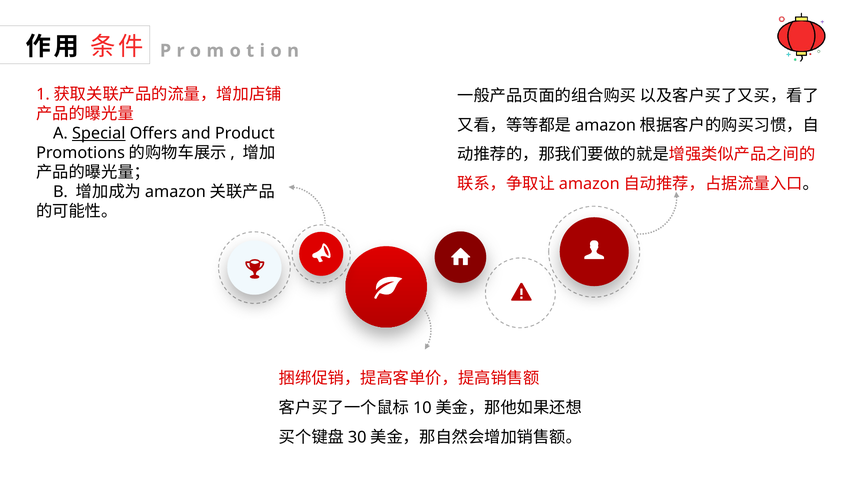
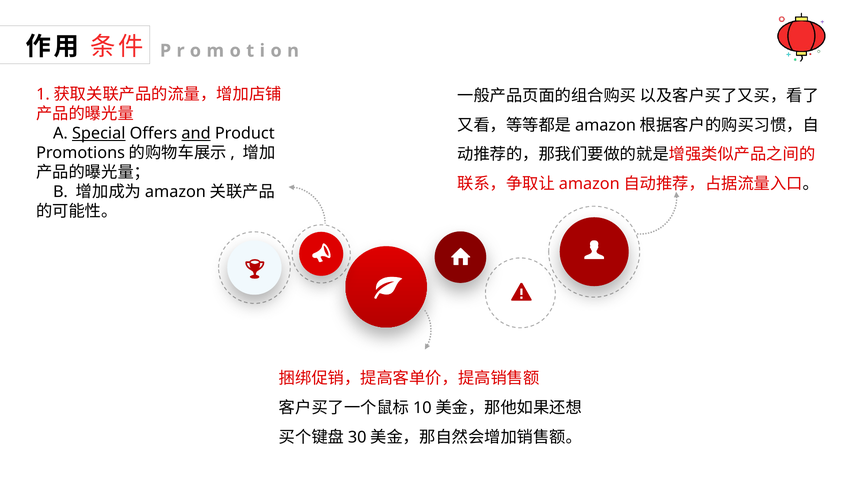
and underline: none -> present (196, 134)
